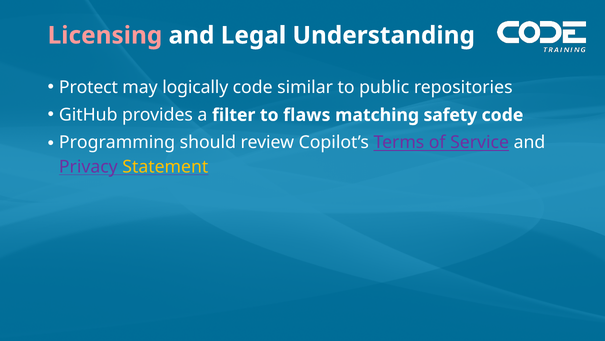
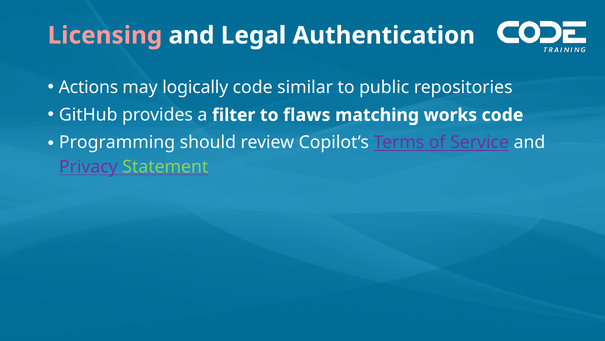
Understanding: Understanding -> Authentication (384, 35)
Protect: Protect -> Actions (88, 87)
safety: safety -> works (450, 115)
Statement colour: yellow -> light green (165, 166)
